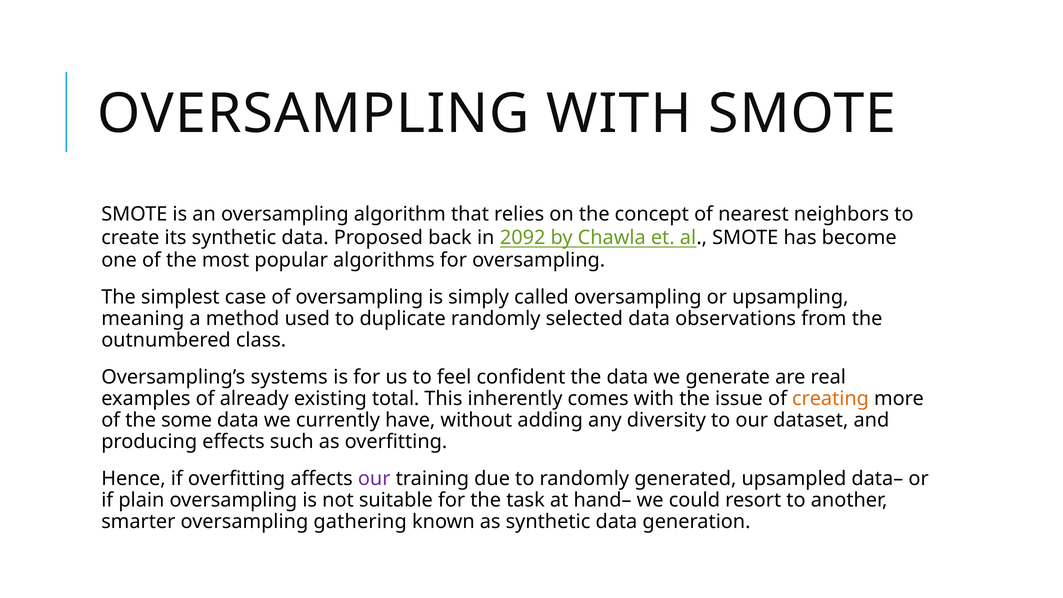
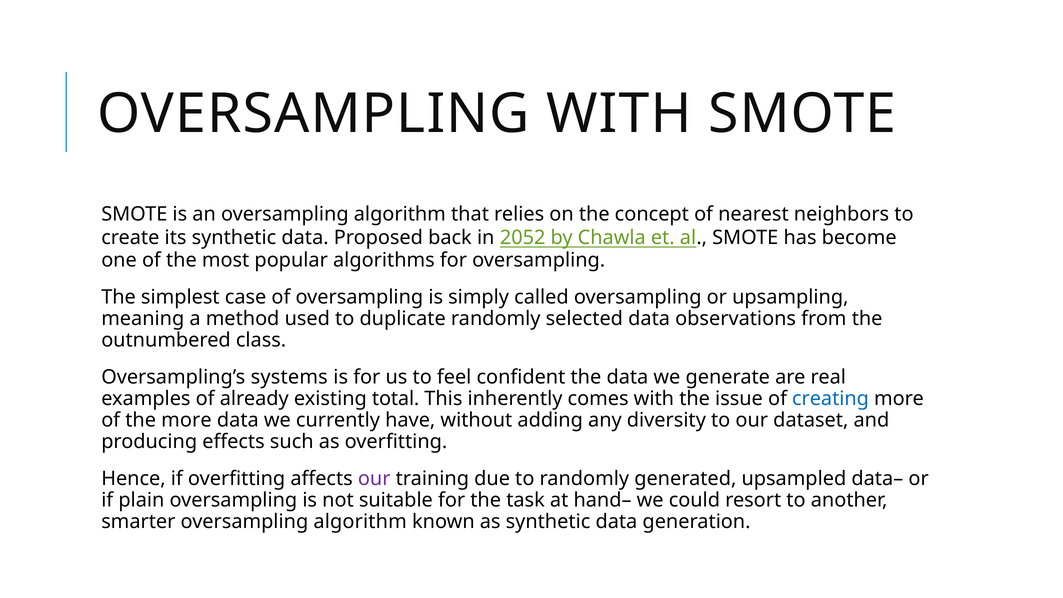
2092: 2092 -> 2052 (523, 238)
creating colour: orange -> blue (830, 399)
the some: some -> more (186, 420)
smarter oversampling gathering: gathering -> algorithm (360, 522)
